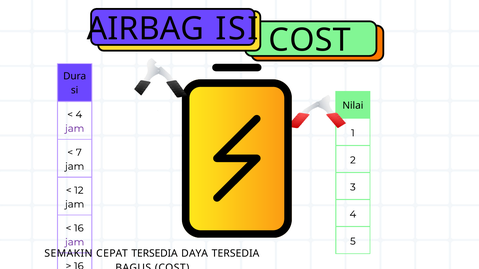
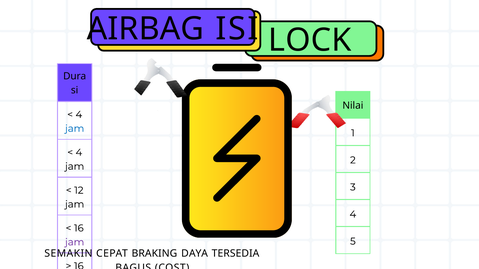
ISI COST: COST -> LOCK (310, 40)
jam colour: purple -> blue (75, 129)
7: 7 -> 4 (79, 153)
CEPAT TERSEDIA: TERSEDIA -> BRAKING (154, 254)
